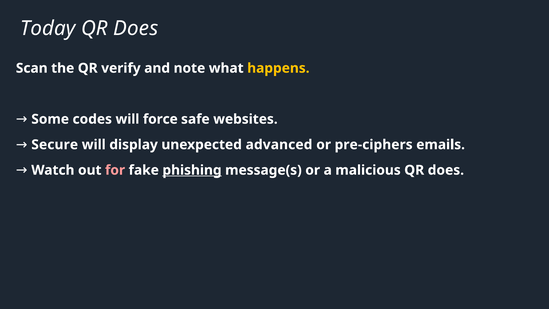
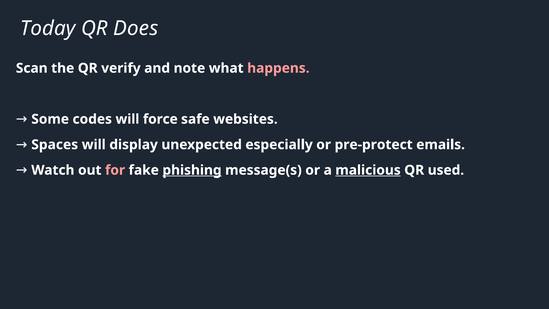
happens colour: yellow -> pink (278, 68)
Secure: Secure -> Spaces (55, 145)
advanced: advanced -> especially (279, 145)
pre-ciphers: pre-ciphers -> pre-protect (374, 145)
malicious underline: none -> present (368, 170)
does: does -> used (446, 170)
